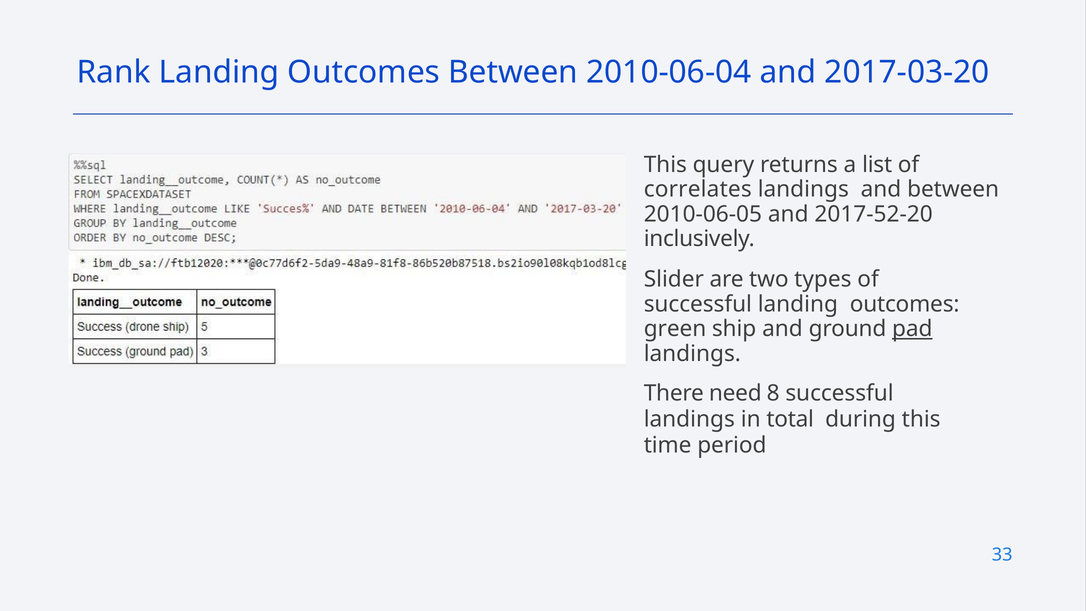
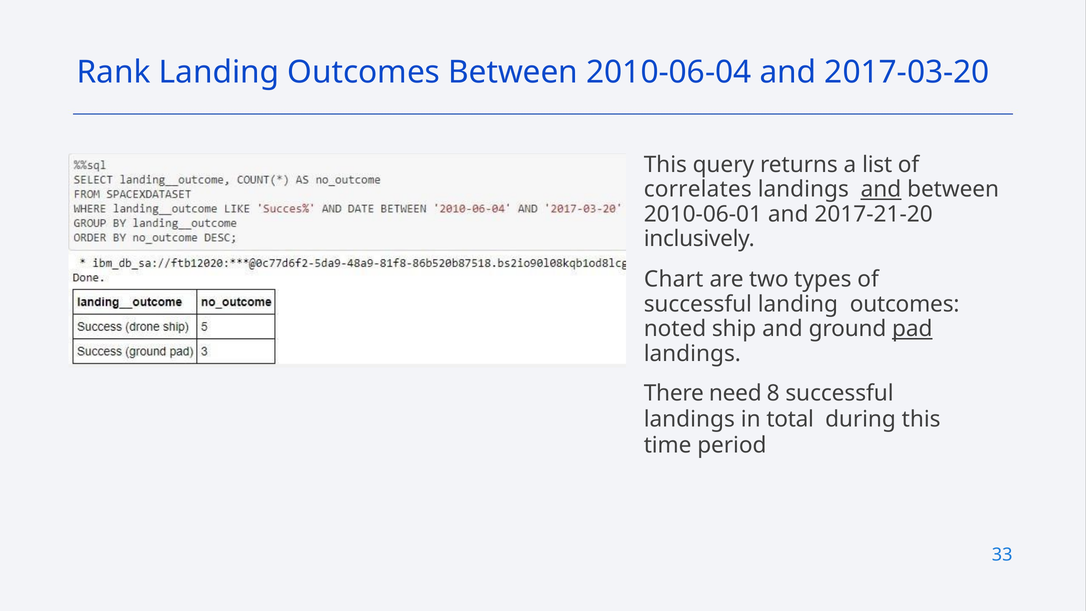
and underline: none -> present (881, 189)
2010-06-05: 2010-06-05 -> 2010-06-01 (703, 214)
2017-52-20: 2017-52-20 -> 2017-21-20 (874, 214)
Slider: Slider -> Chart (674, 279)
green: green -> noted (675, 329)
